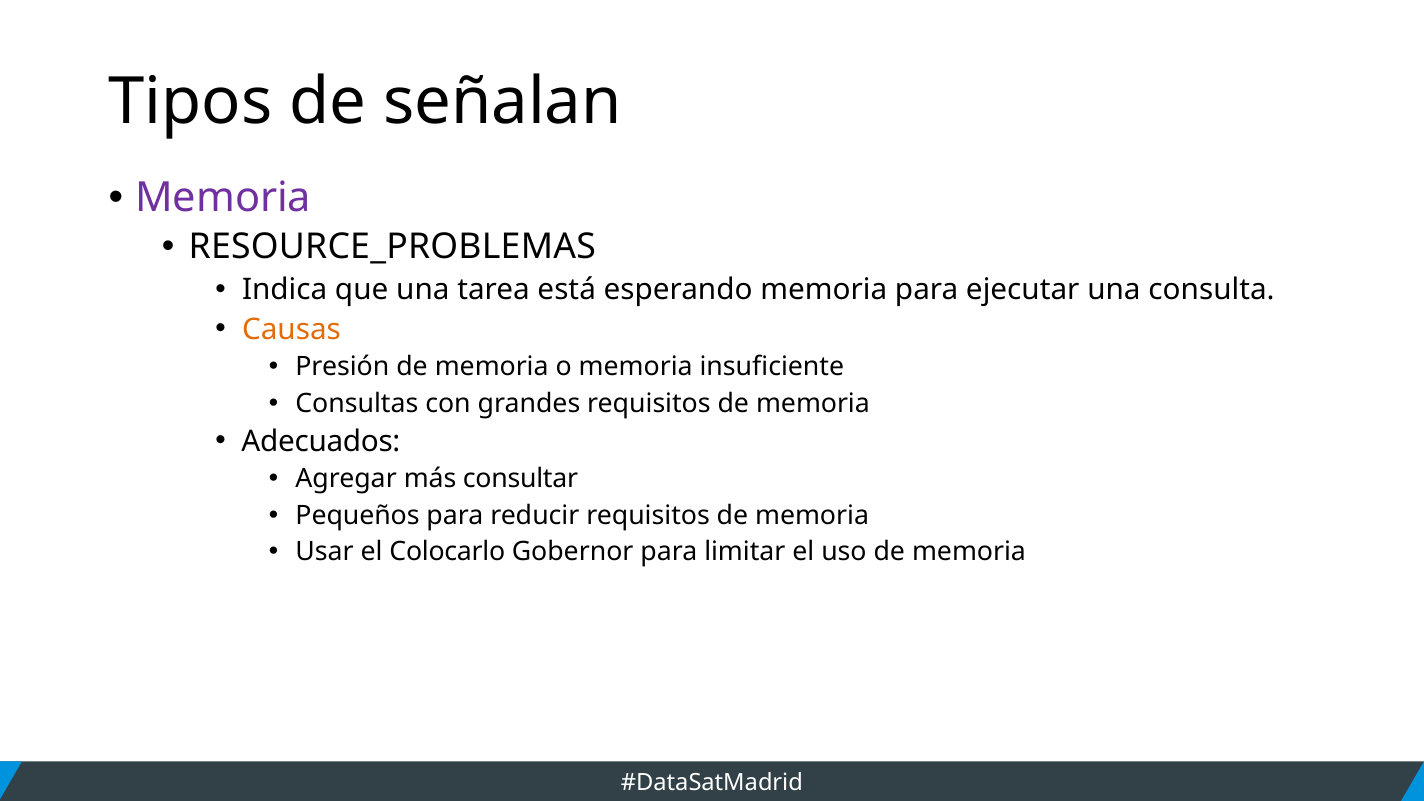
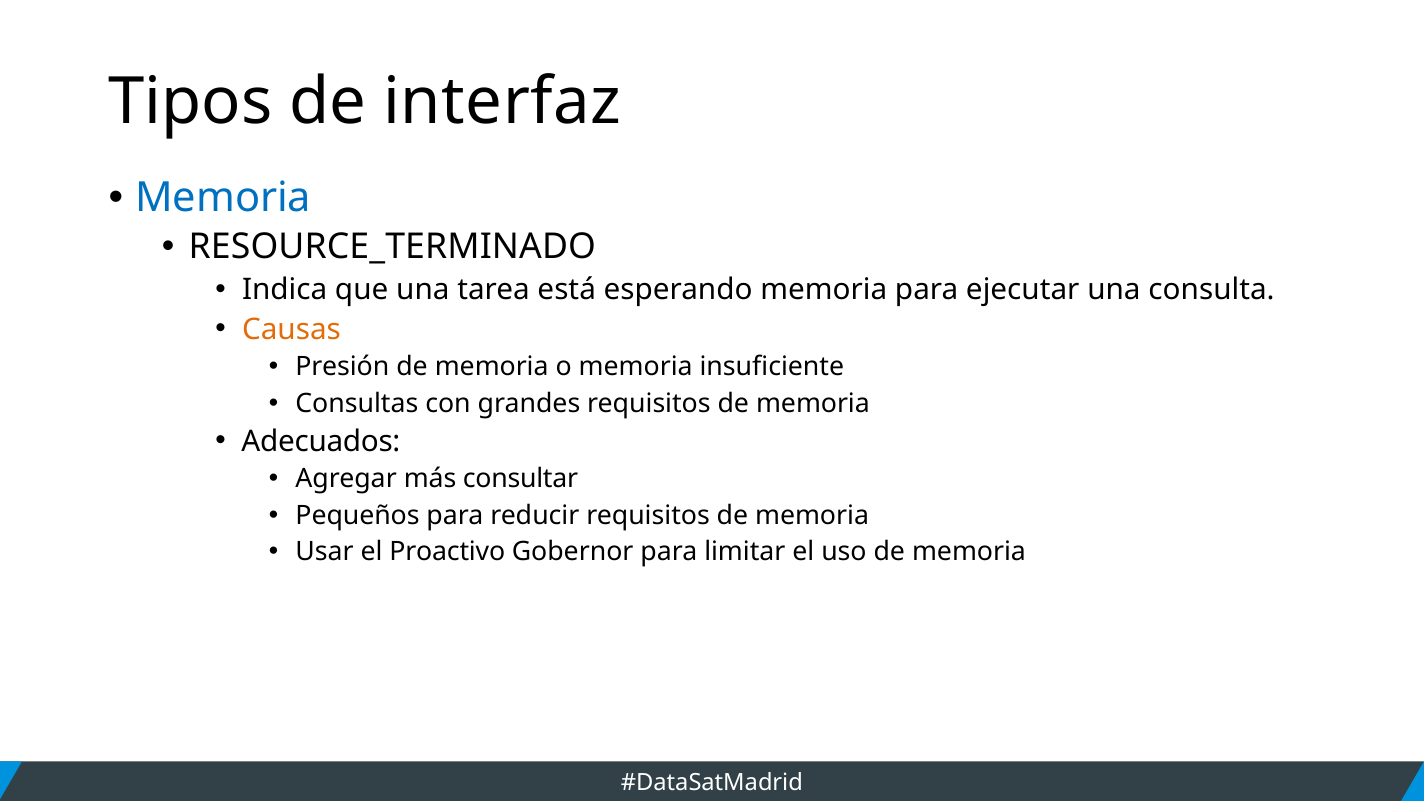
señalan: señalan -> interfaz (502, 102)
Memoria colour: purple -> blue (223, 198)
RESOURCE_PROBLEMAS: RESOURCE_PROBLEMAS -> RESOURCE_TERMINADO (392, 247)
Colocarlo: Colocarlo -> Proactivo (447, 552)
